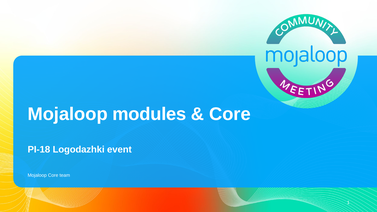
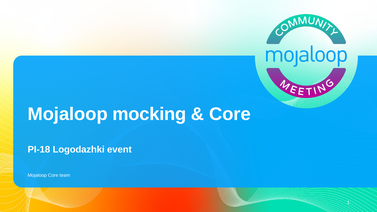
modules: modules -> mocking (149, 114)
